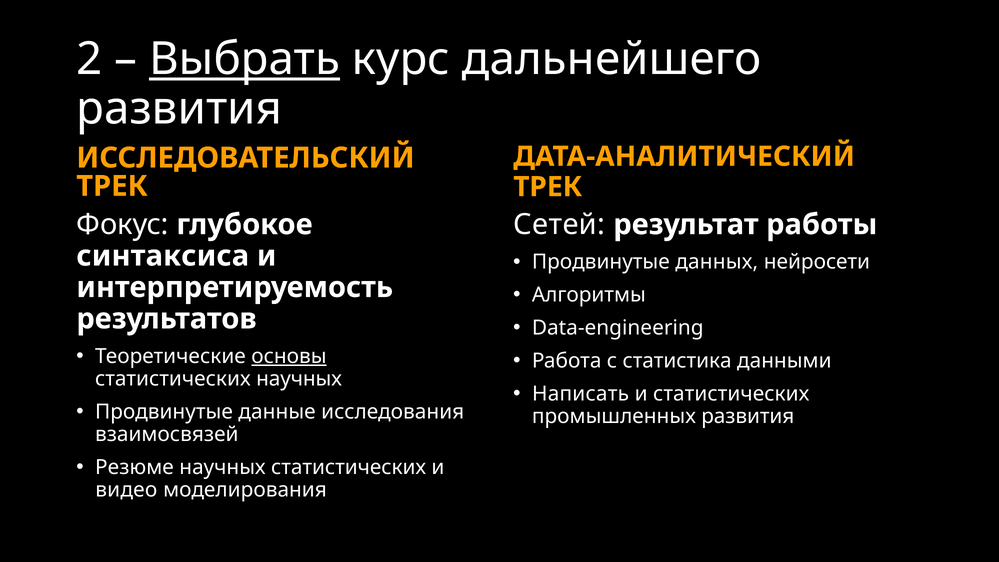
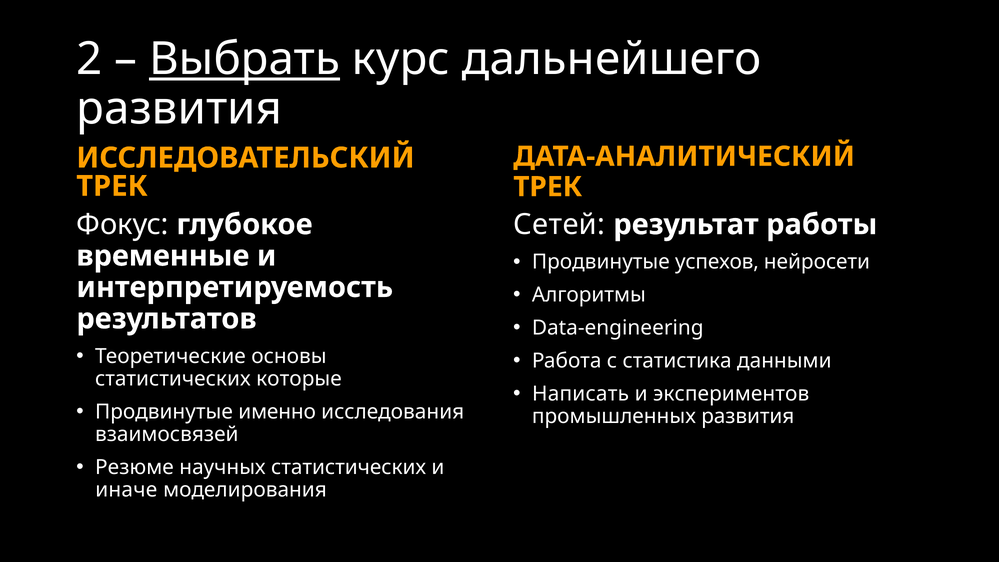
синтаксиса: синтаксиса -> временные (163, 256)
данных: данных -> успехов (717, 262)
основы underline: present -> none (289, 356)
статистических научных: научных -> которые (299, 379)
и статистических: статистических -> экспериментов (731, 394)
данные: данные -> именно (277, 412)
видео: видео -> иначе (126, 490)
